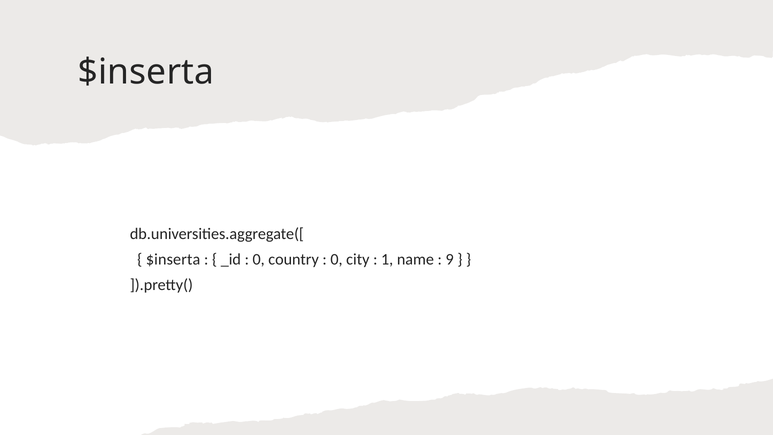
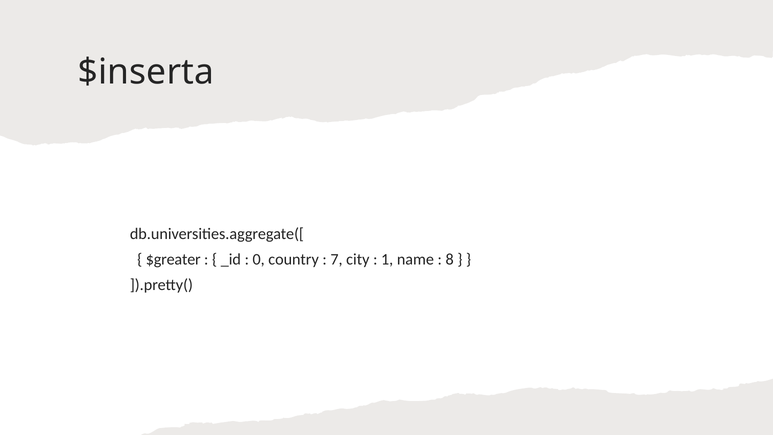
$inserta: $inserta -> $greater (173, 259)
0: 0 -> 7 (337, 259)
9: 9 -> 8 (450, 259)
